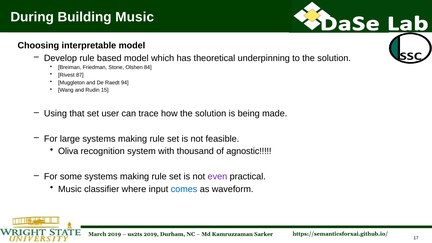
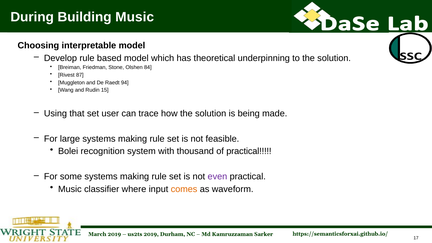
Oliva: Oliva -> Bolei (68, 151)
of agnostic: agnostic -> practical (249, 151)
comes colour: blue -> orange (184, 189)
